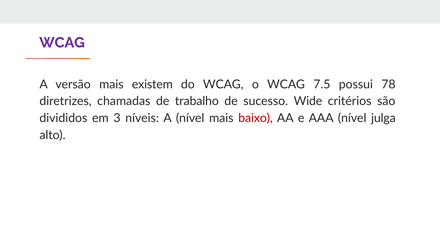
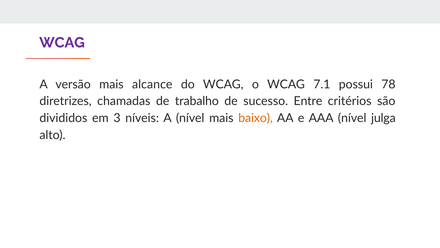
existem: existem -> alcance (152, 84)
7.5: 7.5 -> 7.1 (322, 84)
Wide: Wide -> Entre (308, 101)
baixo colour: red -> orange (255, 118)
